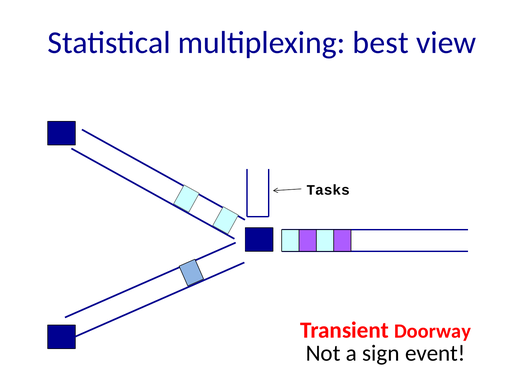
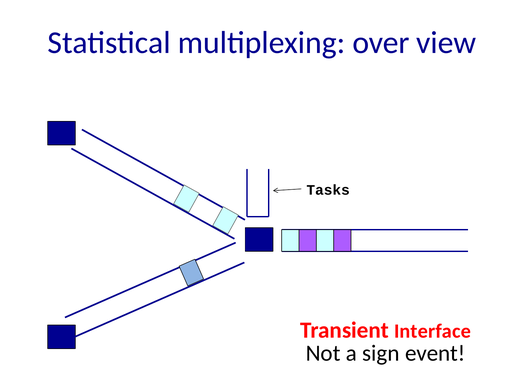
best: best -> over (381, 43)
Doorway: Doorway -> Interface (432, 331)
